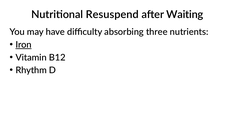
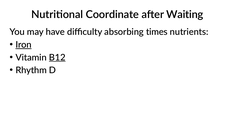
Resuspend: Resuspend -> Coordinate (112, 15)
three: three -> times (157, 32)
B12 underline: none -> present (57, 58)
